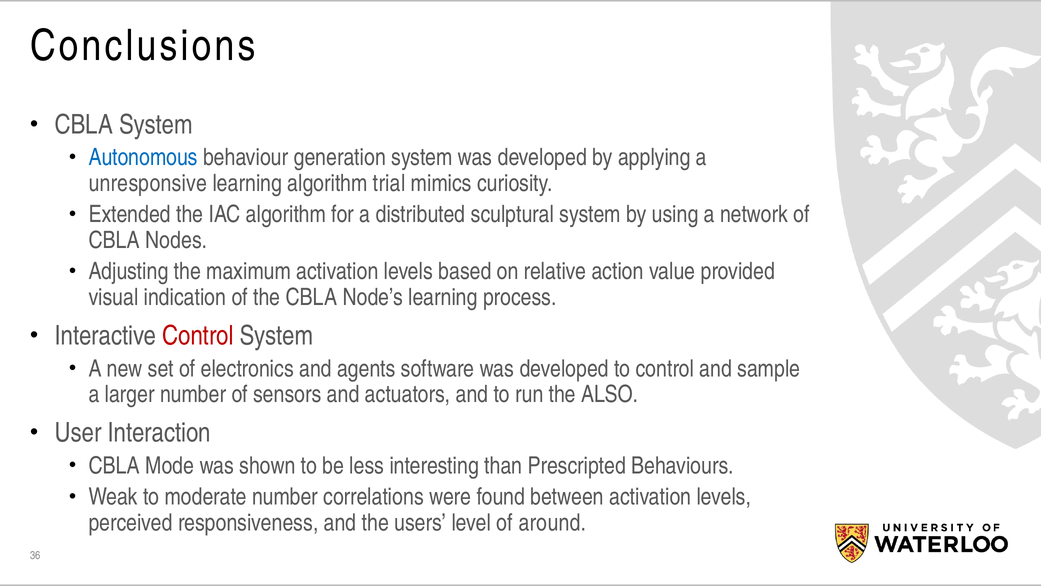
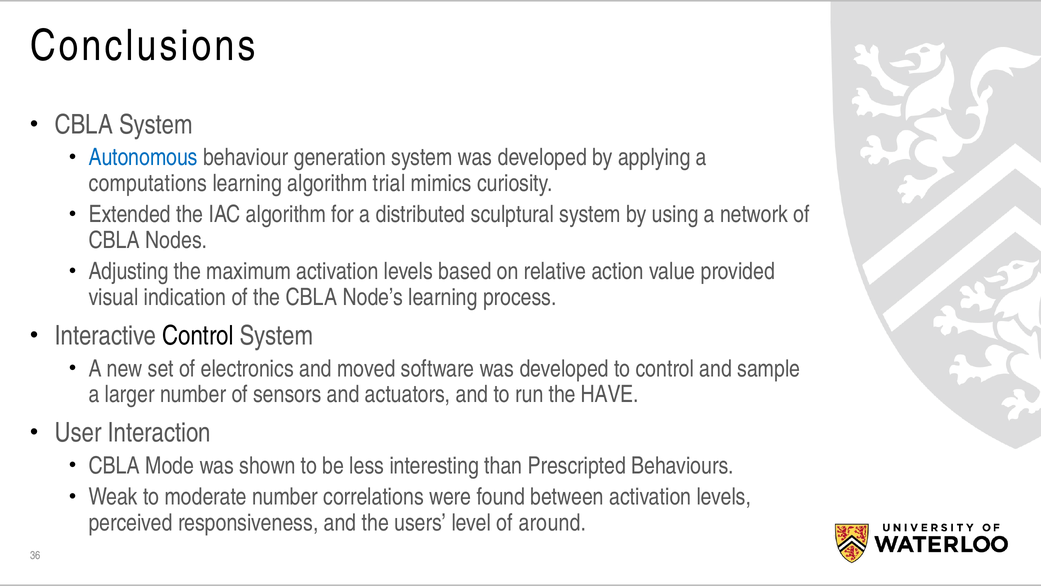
unresponsive: unresponsive -> computations (148, 183)
Control colour: red -> black (198, 335)
agents: agents -> moved (366, 368)
ALSO: ALSO -> HAVE (610, 394)
